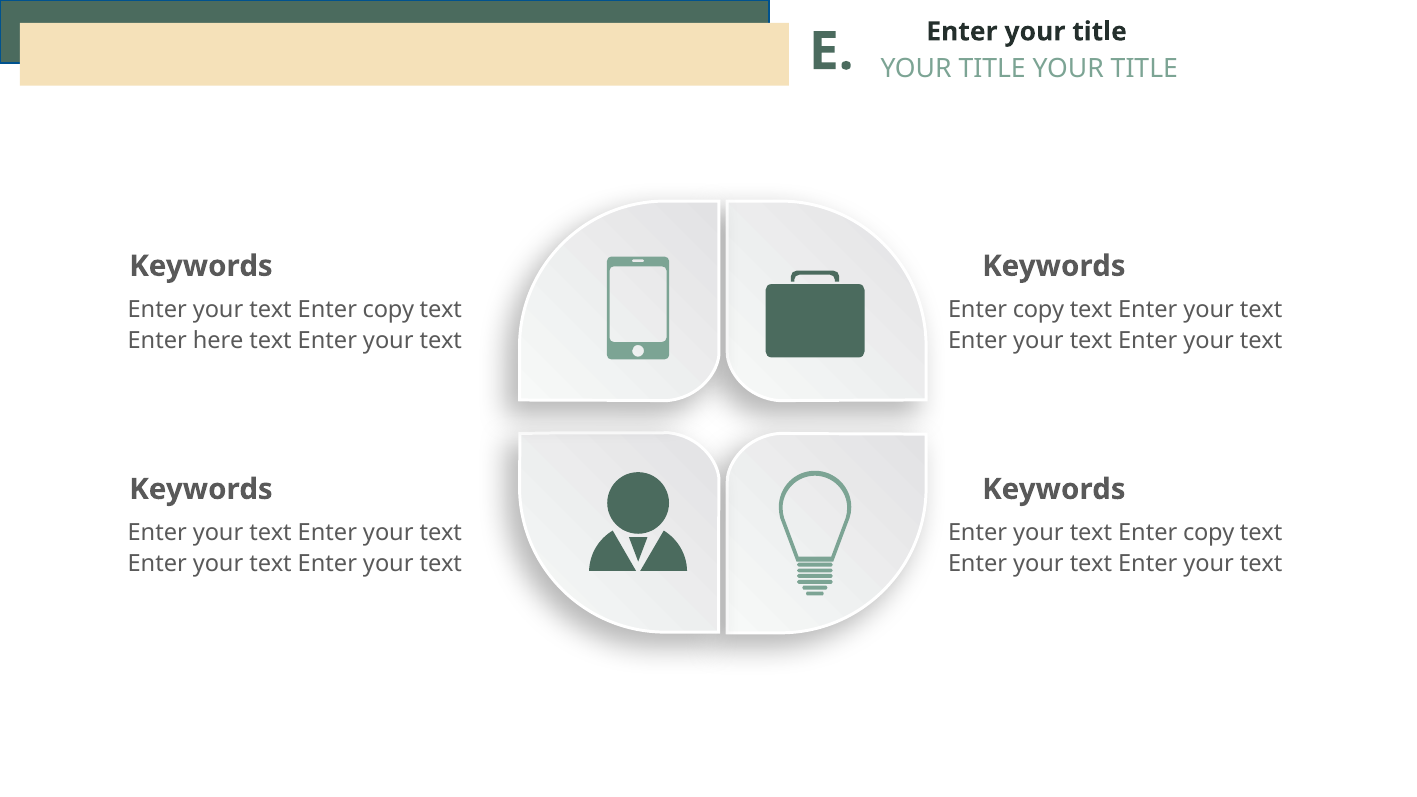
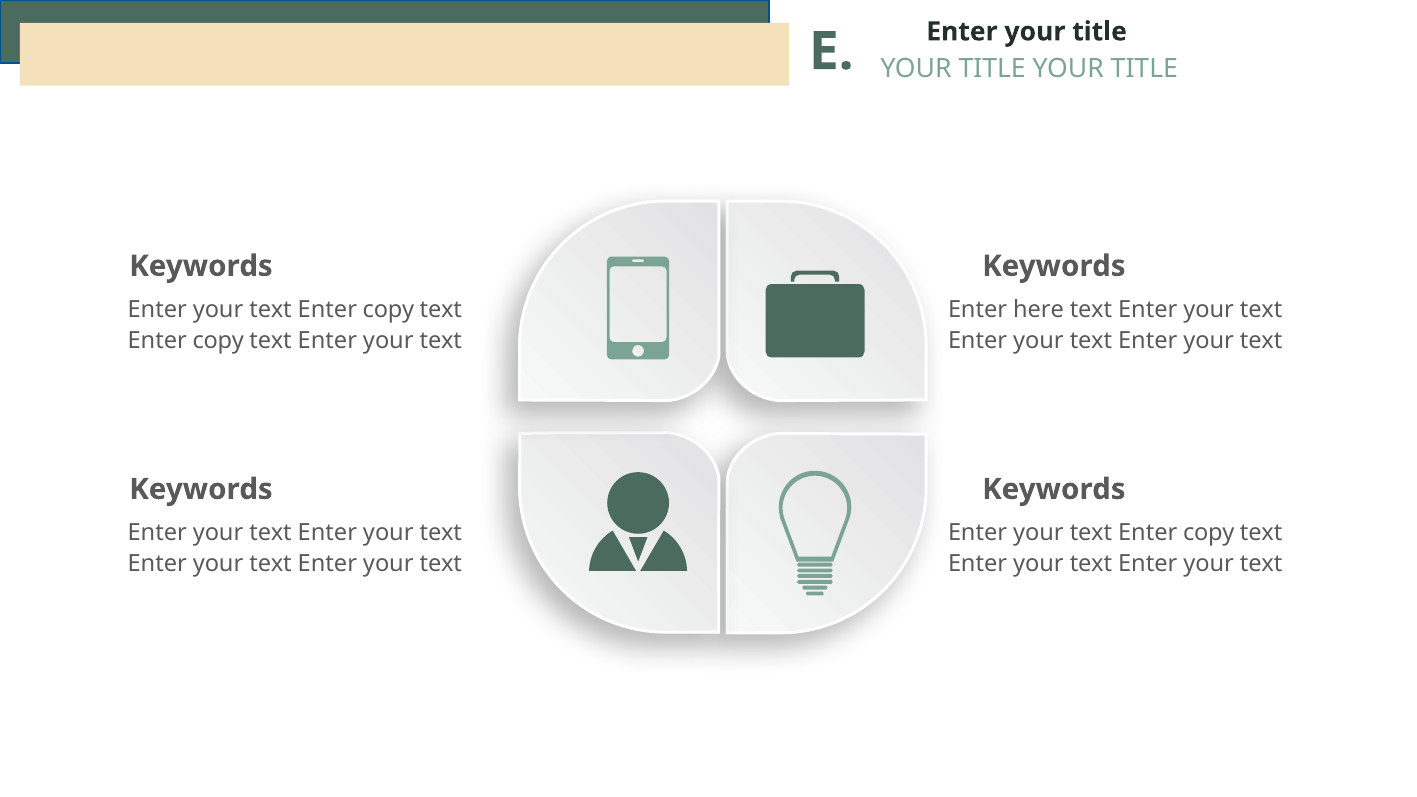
copy: copy -> here (1038, 310)
here: here -> copy (218, 341)
